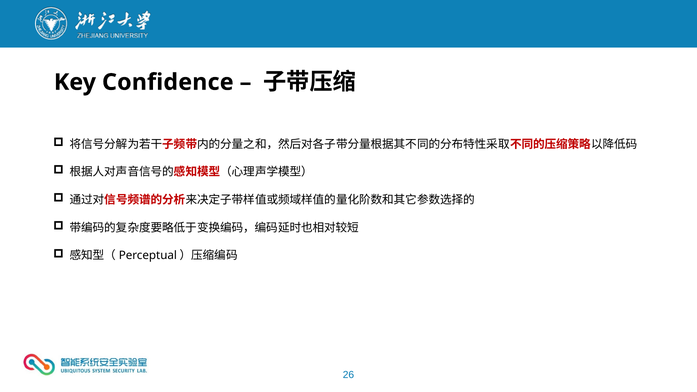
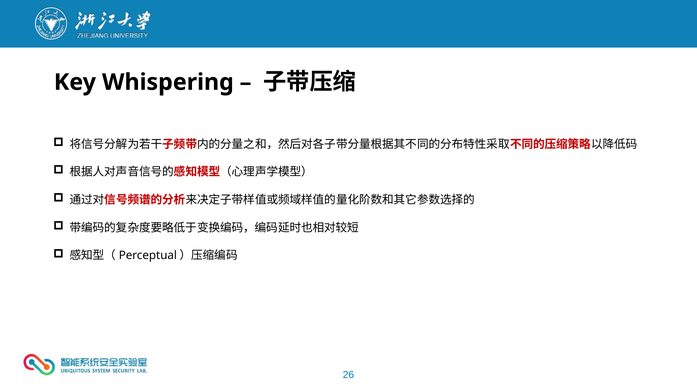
Confidence: Confidence -> Whispering (168, 82)
